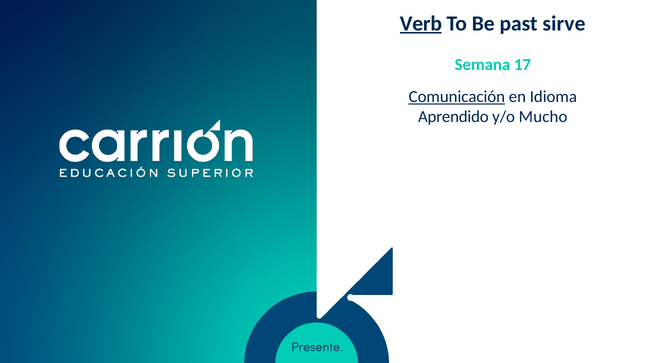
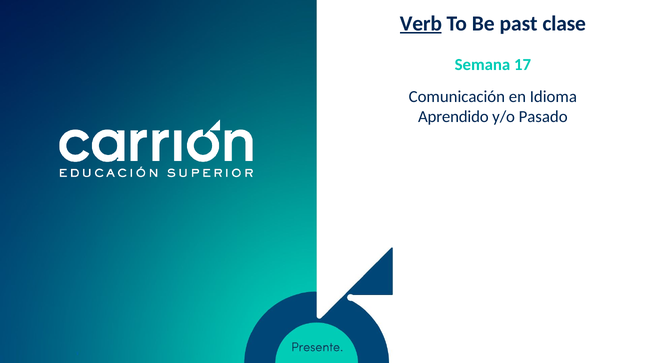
sirve: sirve -> clase (564, 23)
Comunicación underline: present -> none (457, 97)
Mucho: Mucho -> Pasado (543, 117)
